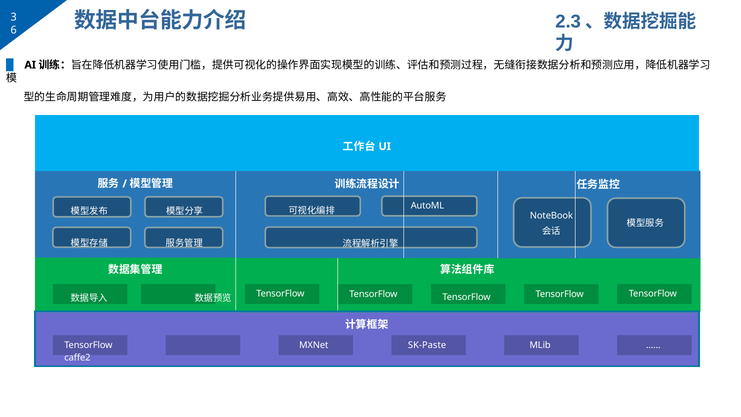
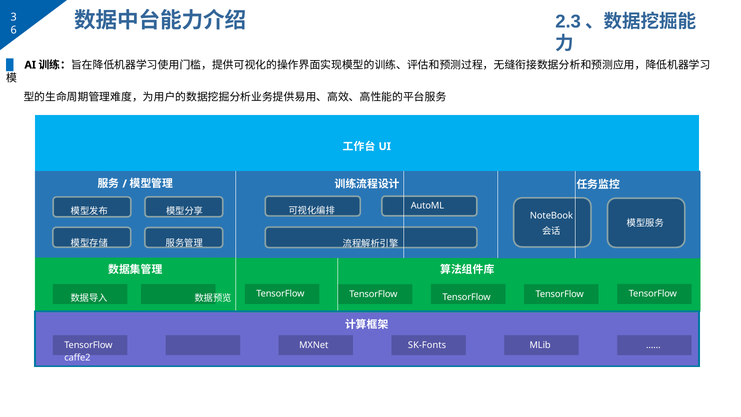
SK-Paste: SK-Paste -> SK-Fonts (427, 345)
